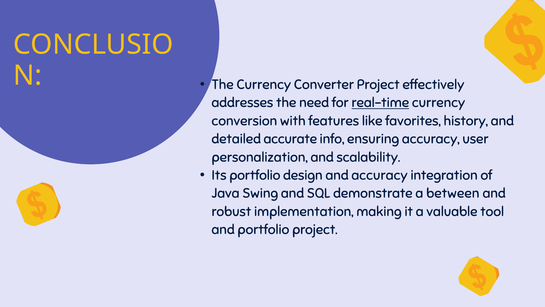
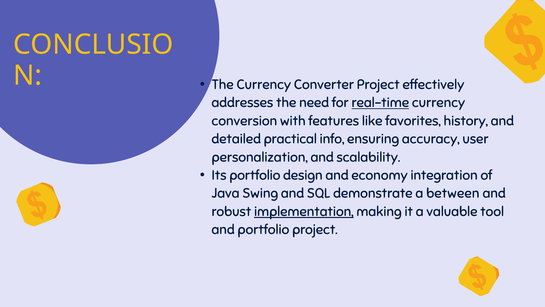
accurate: accurate -> practical (290, 139)
and accuracy: accuracy -> economy (380, 175)
implementation underline: none -> present (304, 211)
